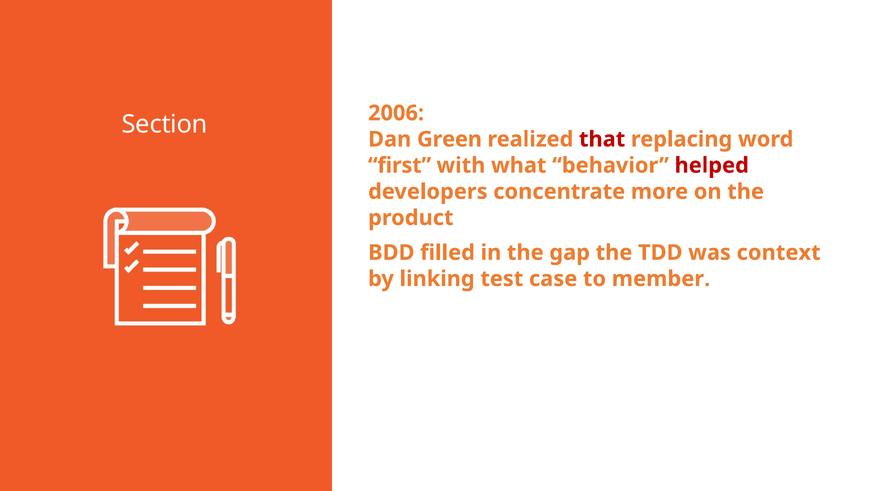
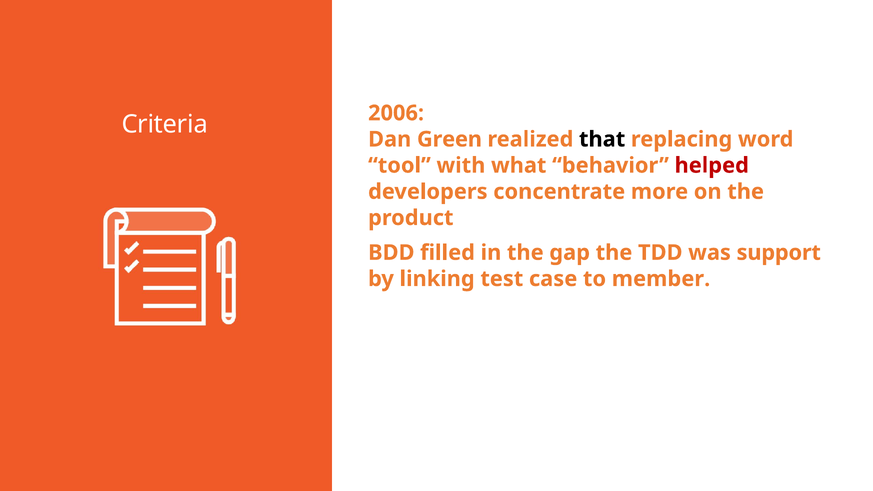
Section: Section -> Criteria (165, 124)
that colour: red -> black (602, 139)
first: first -> tool (399, 166)
context: context -> support (779, 253)
